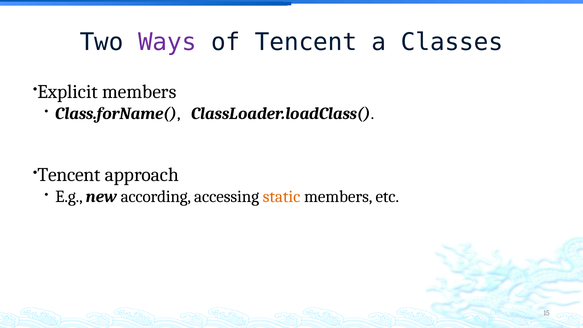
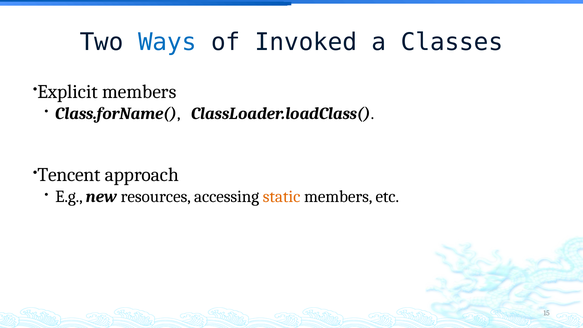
Ways colour: purple -> blue (167, 42)
of Tencent: Tencent -> Invoked (306, 42)
according: according -> resources (156, 196)
